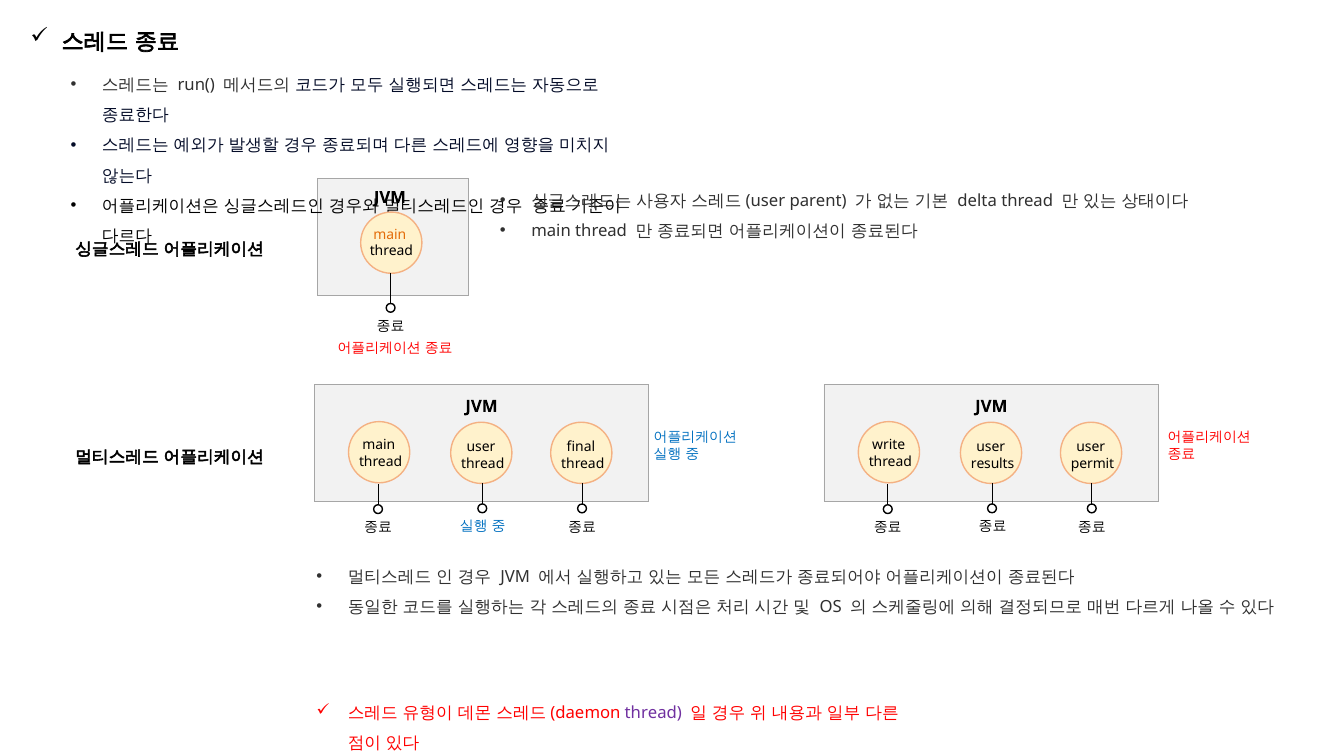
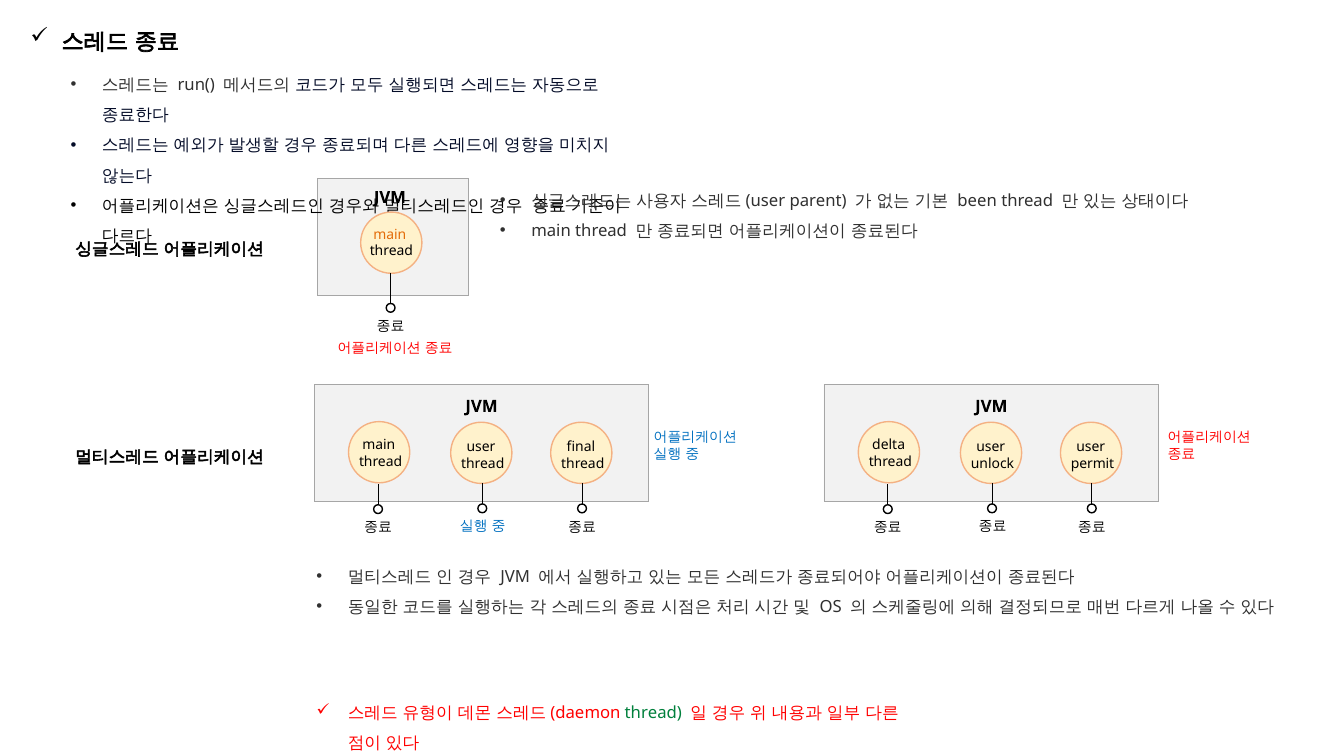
delta: delta -> been (977, 201)
write: write -> delta (889, 445)
results: results -> unlock (993, 463)
thread colour: purple -> green (653, 713)
